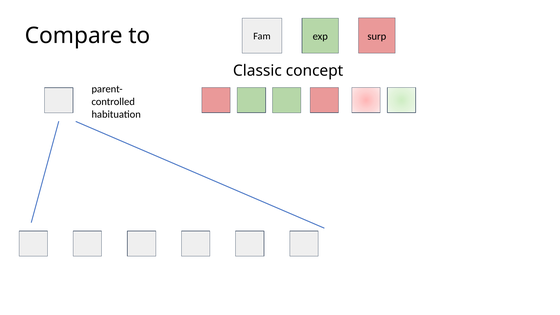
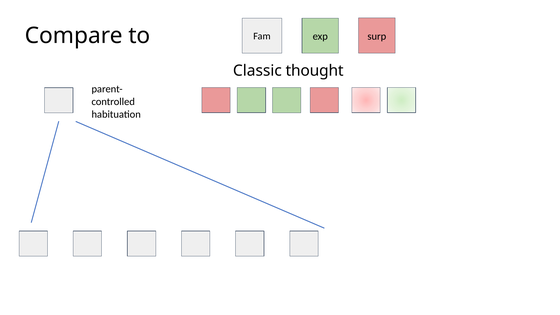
concept: concept -> thought (315, 71)
